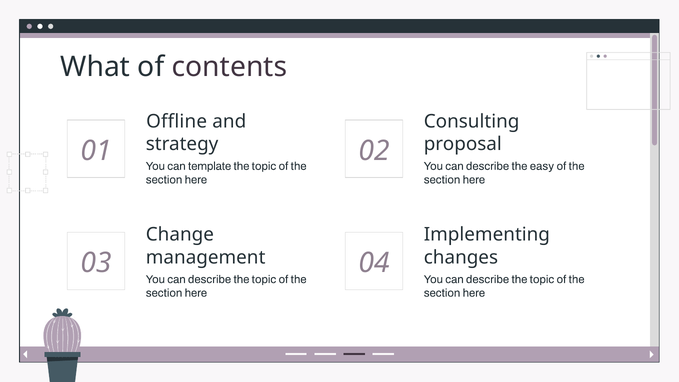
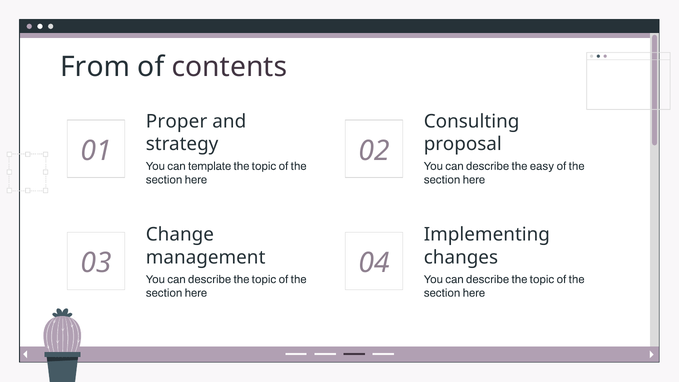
What: What -> From (95, 67)
Offline: Offline -> Proper (177, 122)
